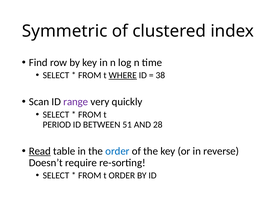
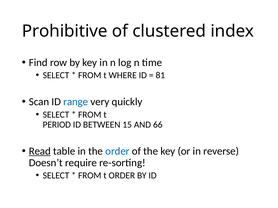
Symmetric: Symmetric -> Prohibitive (65, 31)
WHERE underline: present -> none (123, 75)
38: 38 -> 81 (160, 75)
range colour: purple -> blue (76, 102)
51: 51 -> 15 (127, 125)
28: 28 -> 66 (158, 125)
